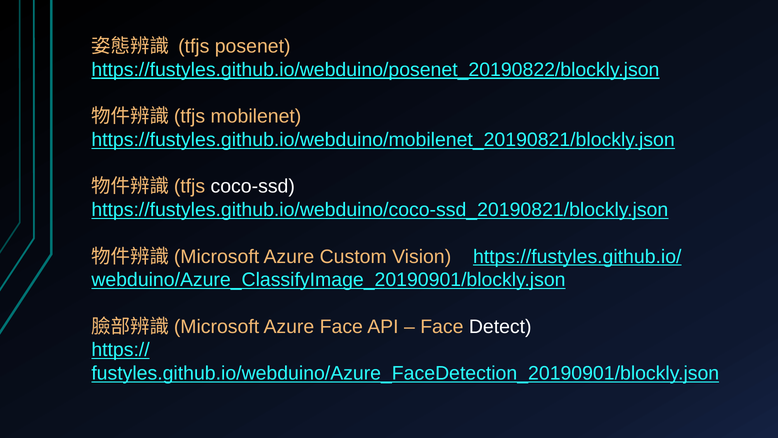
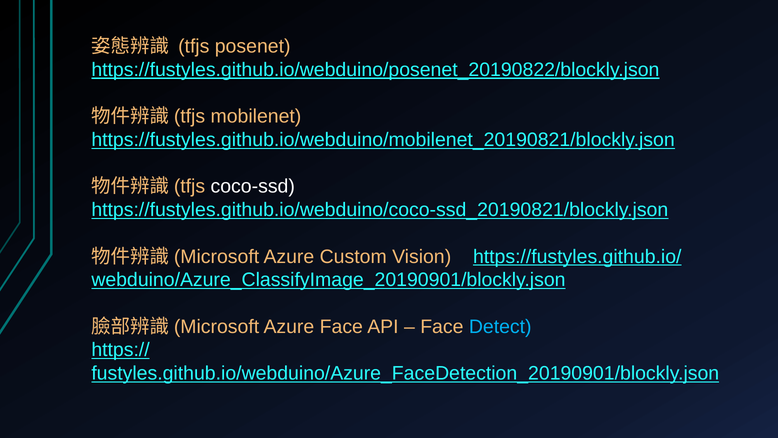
Detect colour: white -> light blue (500, 326)
